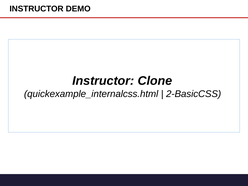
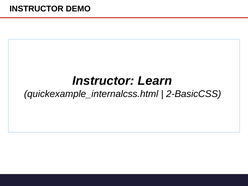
Clone: Clone -> Learn (155, 81)
